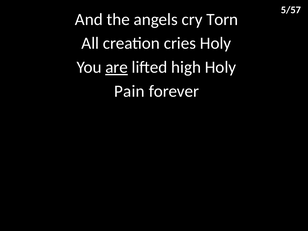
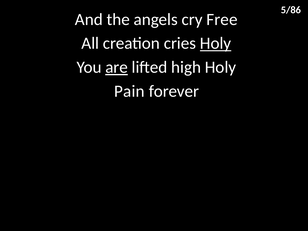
5/57: 5/57 -> 5/86 (291, 10)
Torn: Torn -> Free (222, 19)
Holy underline: none -> present (216, 43)
